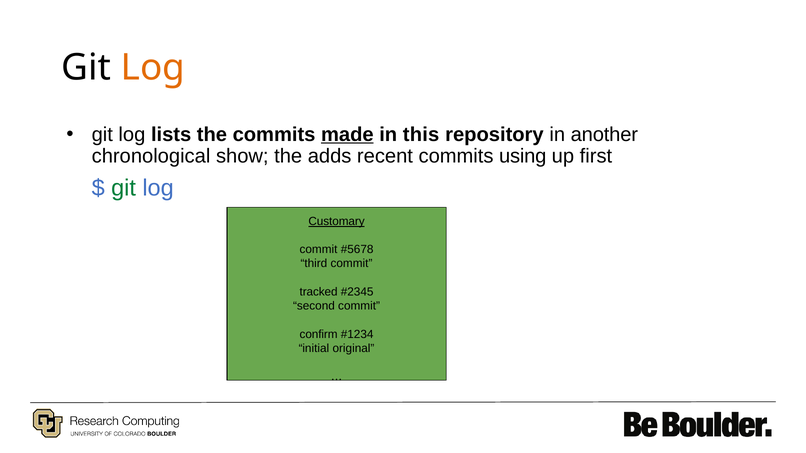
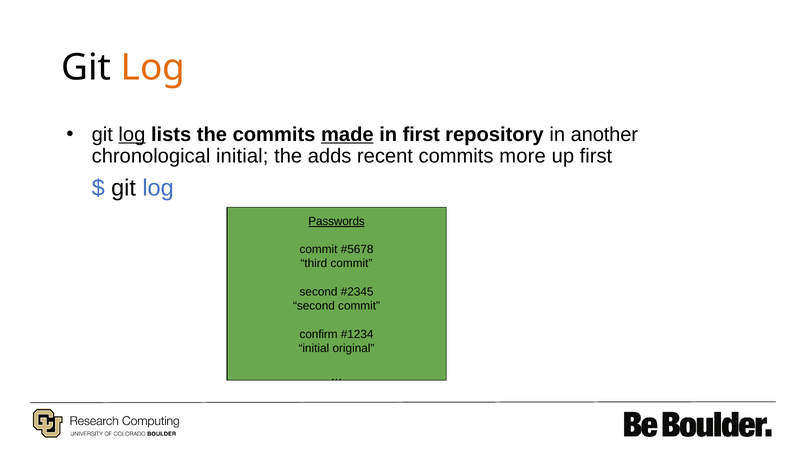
log underline: none -> present (132, 134)
in this: this -> first (421, 134)
chronological show: show -> initial (242, 156)
using: using -> more (523, 156)
git colour: green -> black (124, 188)
Customary: Customary -> Passwords (337, 221)
tracked: tracked -> second (319, 292)
